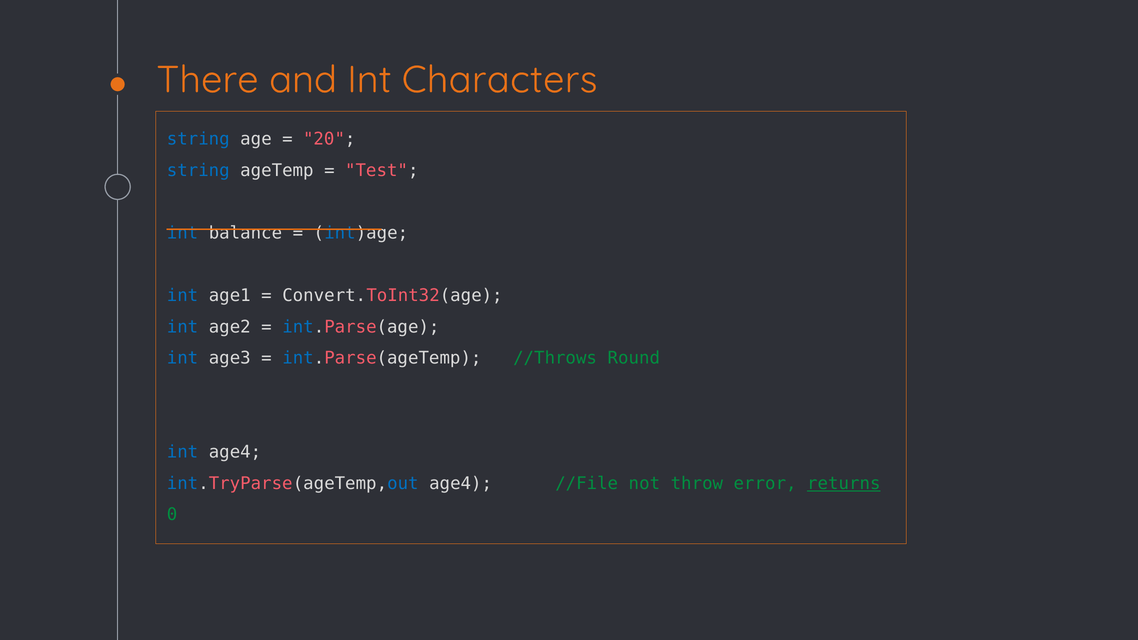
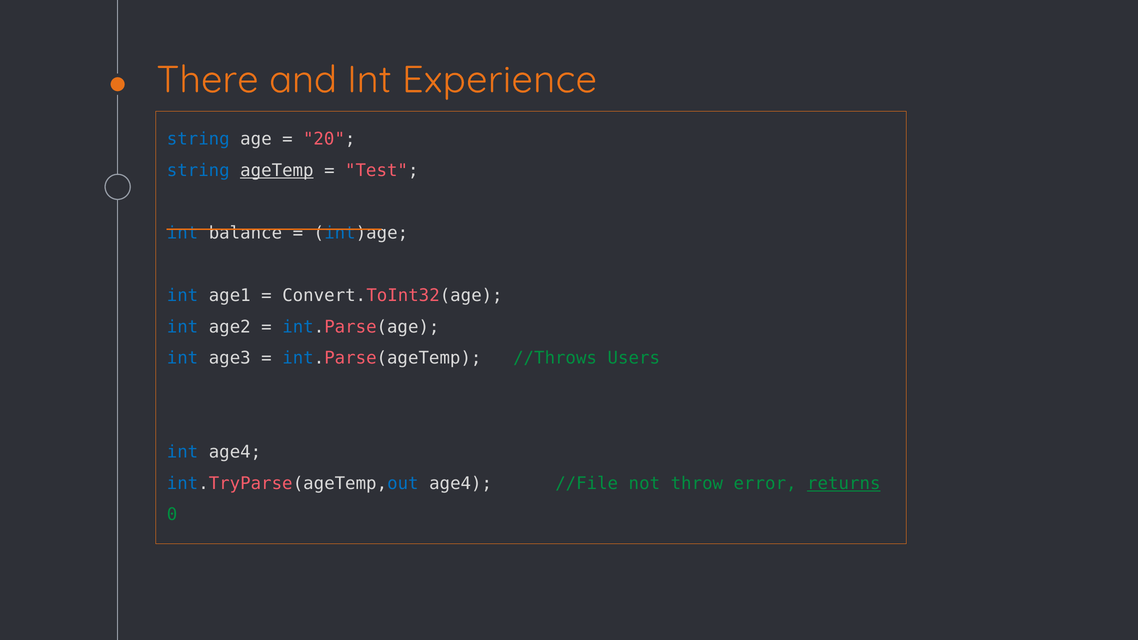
Characters: Characters -> Experience (500, 80)
ageTemp underline: none -> present (277, 170)
Round: Round -> Users (634, 358)
